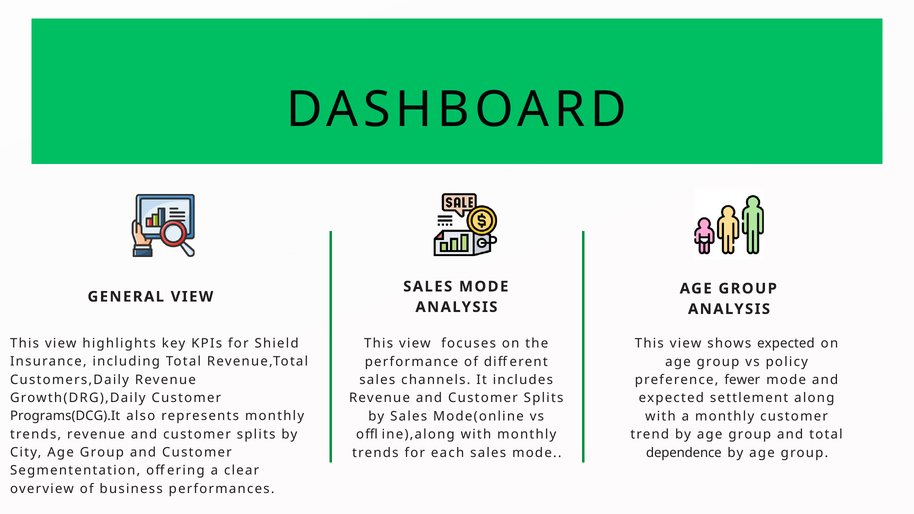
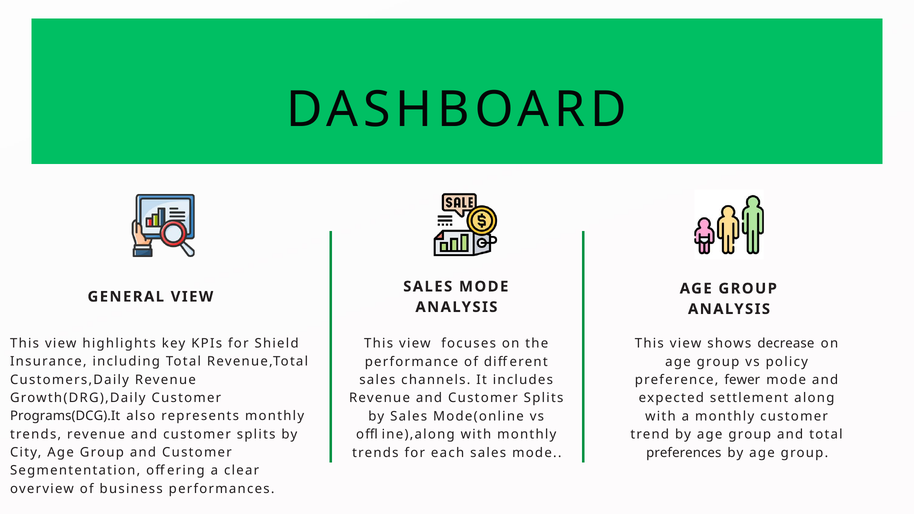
shows expected: expected -> decrease (786, 344)
dependence: dependence -> preferences (684, 453)
